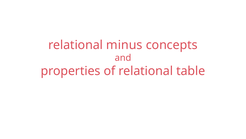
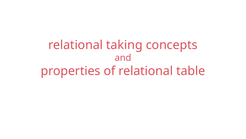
minus: minus -> taking (124, 45)
